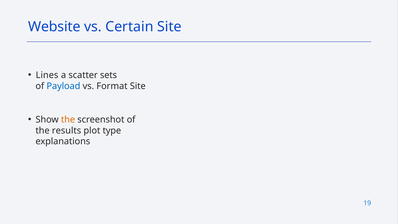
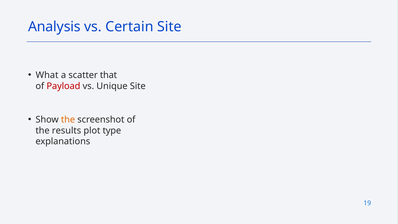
Website: Website -> Analysis (54, 27)
Lines: Lines -> What (47, 75)
sets: sets -> that (108, 75)
Payload colour: blue -> red (63, 86)
Format: Format -> Unique (112, 86)
